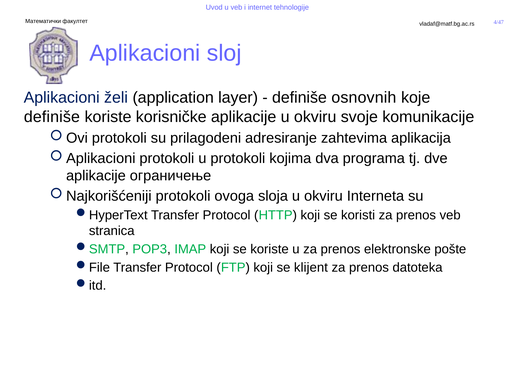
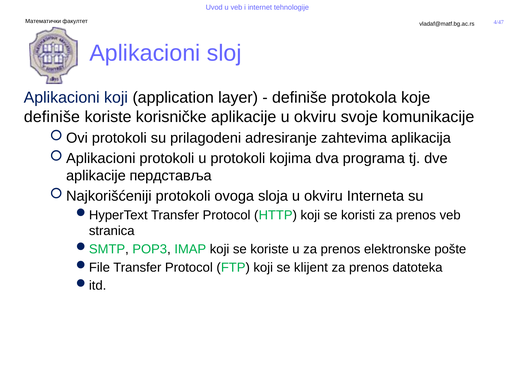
Aplikacioni želi: želi -> koji (116, 98)
osnovnih: osnovnih -> protokola (364, 98)
ограничење: ограничење -> пердставља (171, 175)
